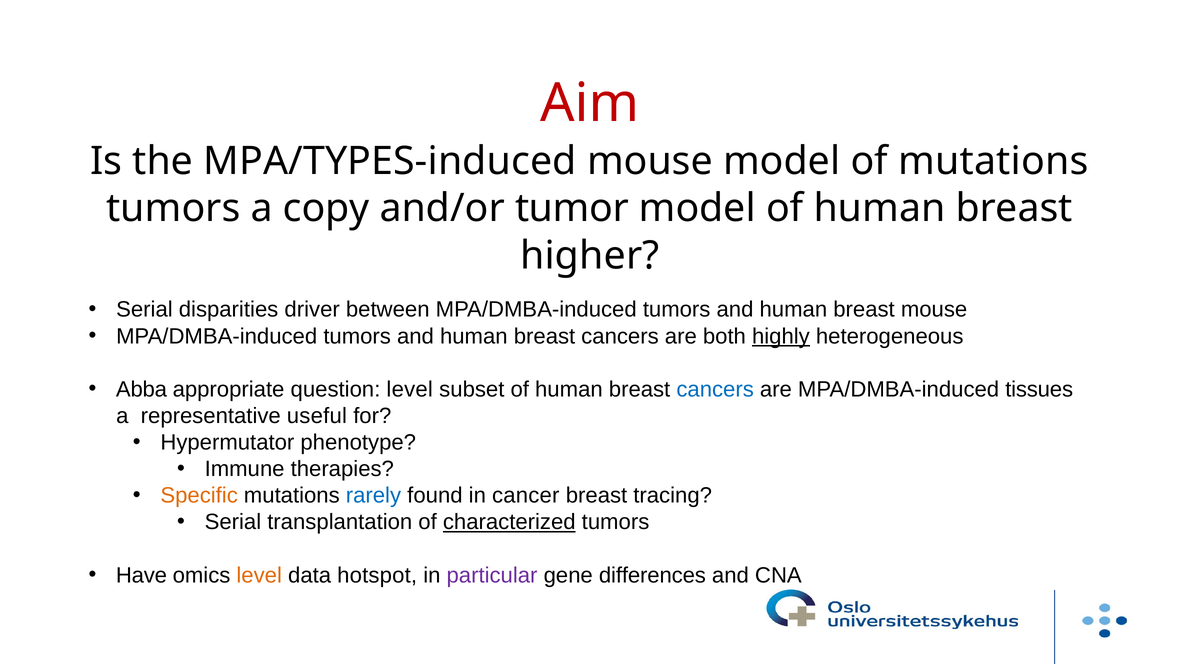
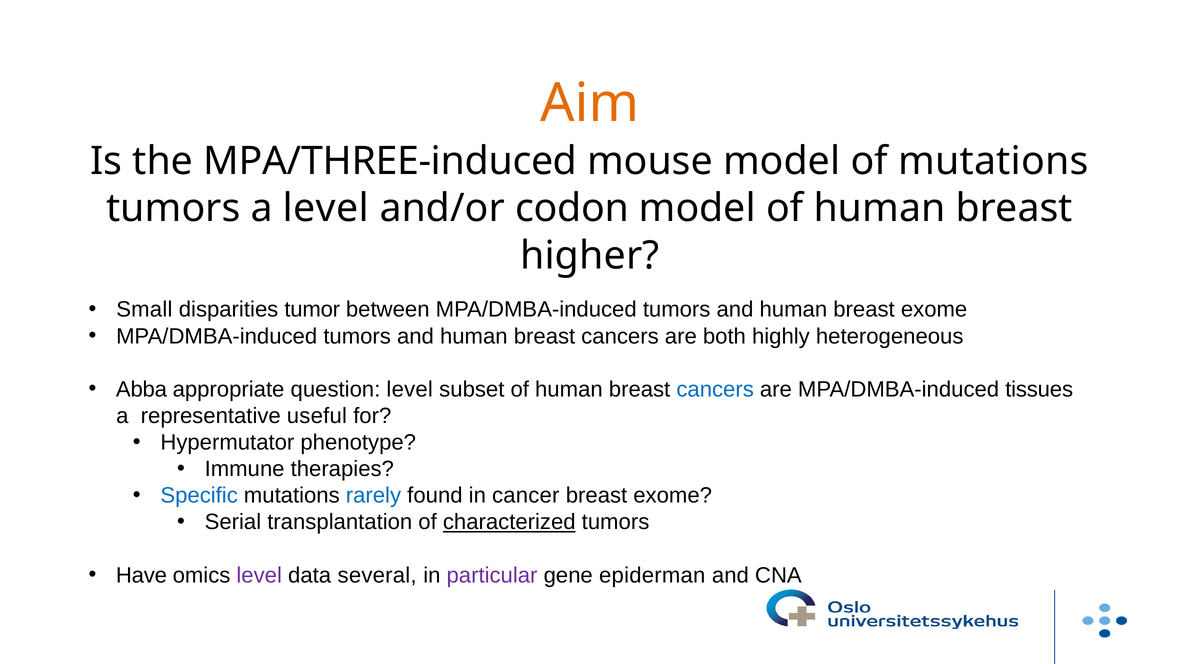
Aim colour: red -> orange (590, 103)
MPA/TYPES-induced: MPA/TYPES-induced -> MPA/THREE-induced (390, 161)
a copy: copy -> level (326, 208)
tumor: tumor -> codon (572, 208)
Serial: Serial -> Small (144, 310)
driver: driver -> tumor (312, 310)
human breast mouse: mouse -> exome (934, 310)
highly underline: present -> none (781, 336)
Specific colour: orange -> blue (199, 495)
tracing: tracing -> exome (673, 495)
level colour: orange -> purple (259, 575)
hotspot: hotspot -> several (377, 575)
differences: differences -> epiderman (652, 575)
